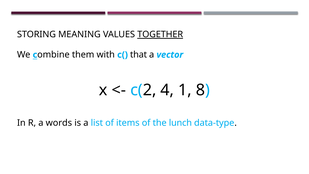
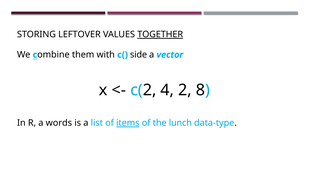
MEANING: MEANING -> LEFTOVER (79, 34)
that: that -> side (139, 55)
1: 1 -> 2 (185, 90)
items underline: none -> present (128, 123)
